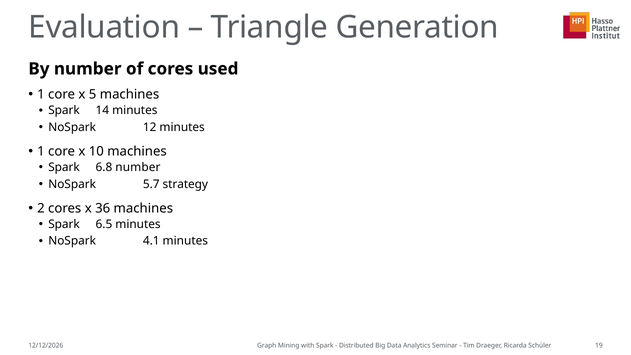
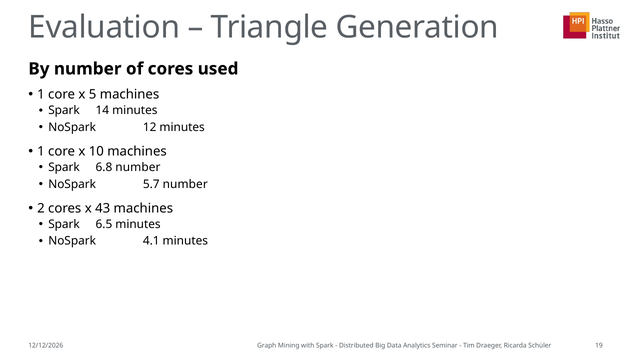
5.7 strategy: strategy -> number (185, 184)
36: 36 -> 43 (103, 208)
